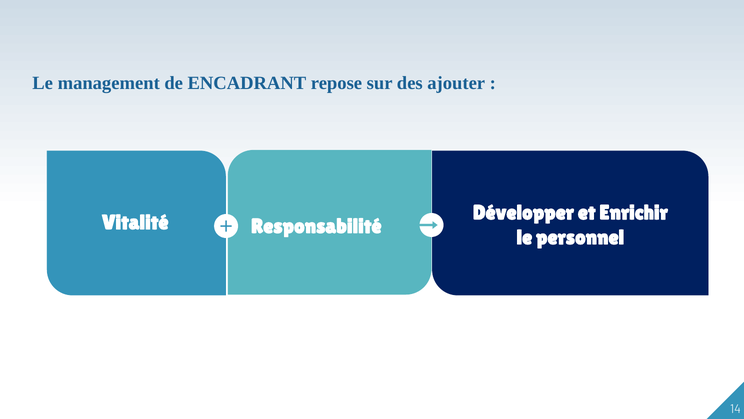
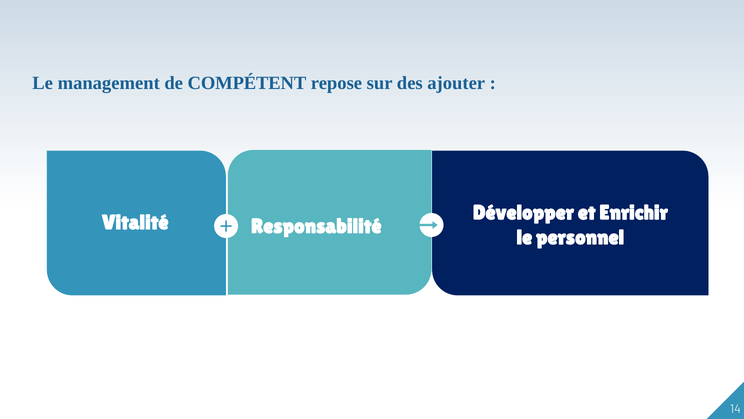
ENCADRANT: ENCADRANT -> COMPÉTENT (247, 83)
